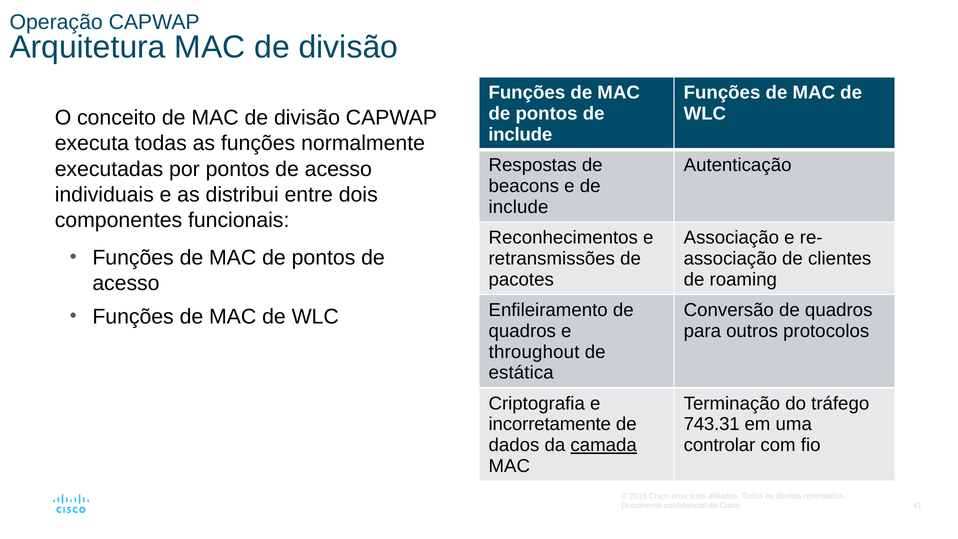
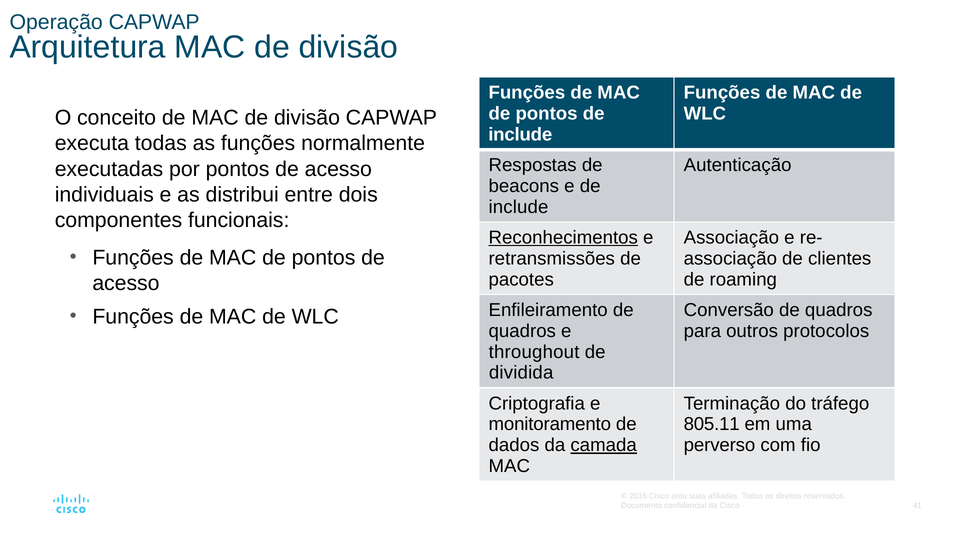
Reconhecimentos underline: none -> present (563, 238)
estática: estática -> dividida (521, 373)
incorretamente: incorretamente -> monitoramento (550, 424)
743.31: 743.31 -> 805.11 (712, 424)
controlar: controlar -> perverso (720, 445)
